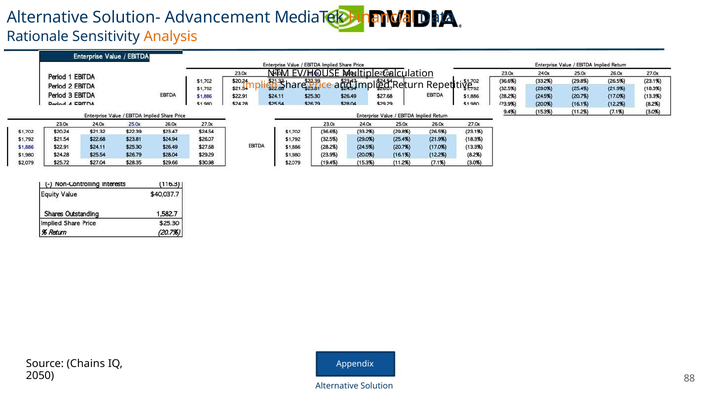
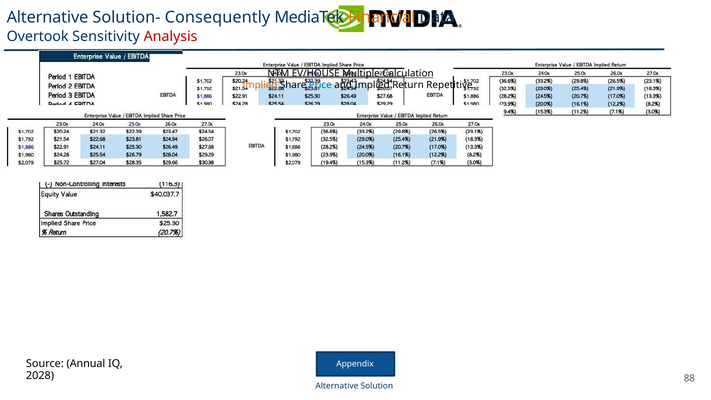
Advancement: Advancement -> Consequently (217, 17)
Rationale: Rationale -> Overtook (38, 37)
Analysis colour: orange -> red (171, 37)
Price colour: orange -> blue (320, 85)
Chains: Chains -> Annual (86, 364)
2050: 2050 -> 2028 (40, 376)
